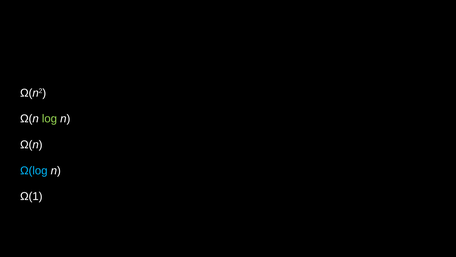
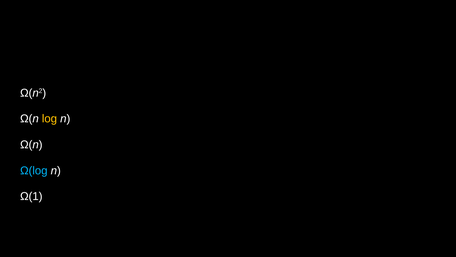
log colour: light green -> yellow (49, 119)
